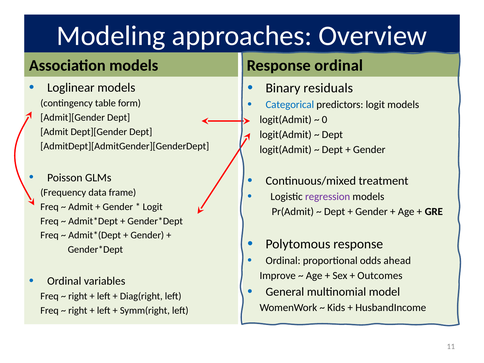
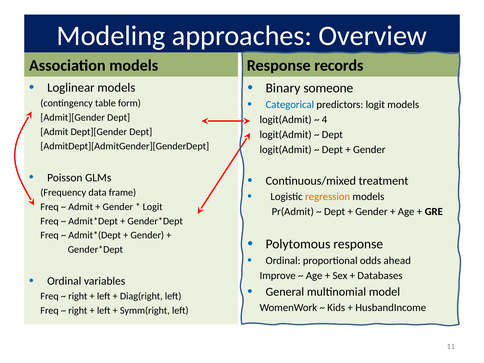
Response ordinal: ordinal -> records (339, 66)
residuals: residuals -> someone (328, 88)
0: 0 -> 4 (325, 120)
regression colour: purple -> orange (328, 197)
Outcomes: Outcomes -> Databases (380, 276)
